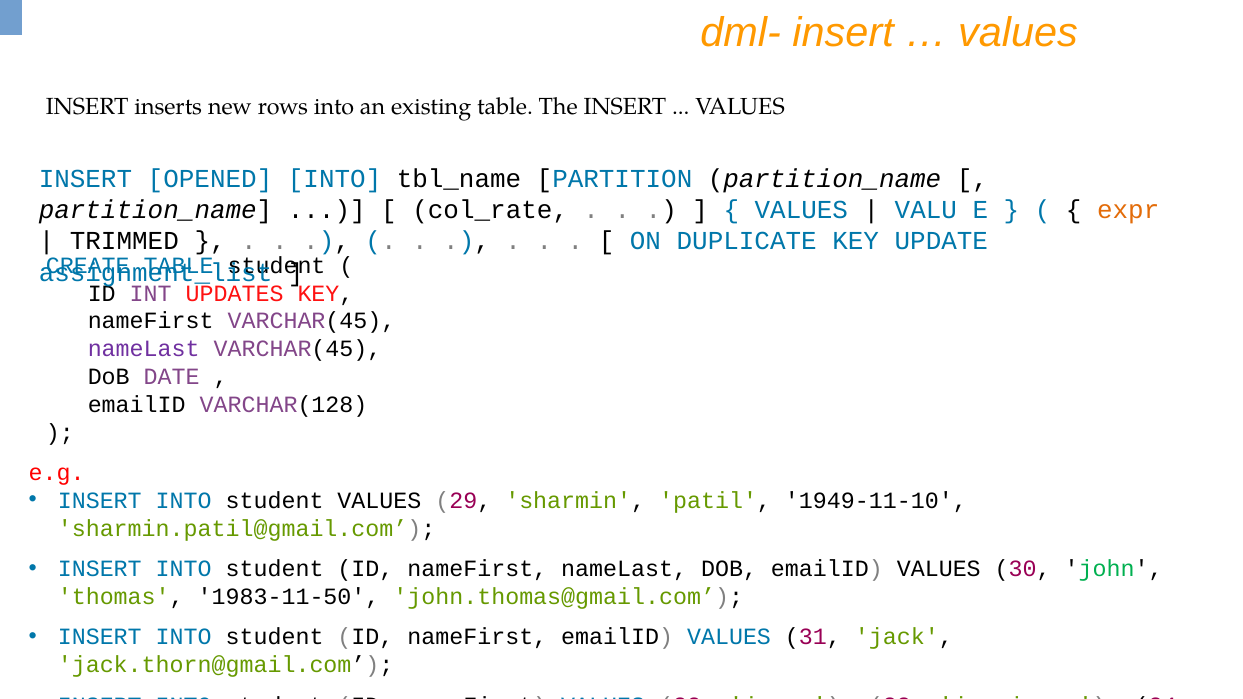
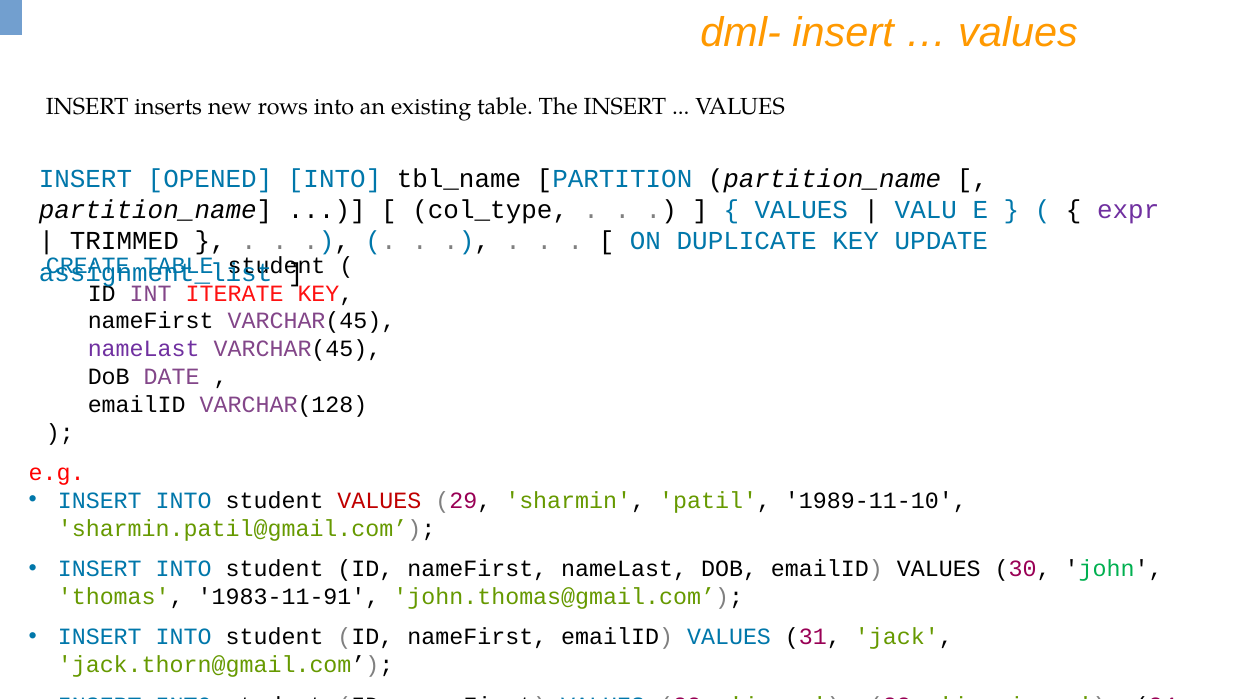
col_rate: col_rate -> col_type (490, 210)
expr colour: orange -> purple (1128, 210)
UPDATES: UPDATES -> ITERATE (235, 293)
VALUES colour: black -> red (379, 500)
1949-11-10: 1949-11-10 -> 1989-11-10 (876, 500)
1983-11-50: 1983-11-50 -> 1983-11-91 (289, 597)
